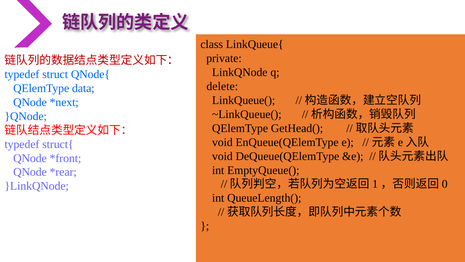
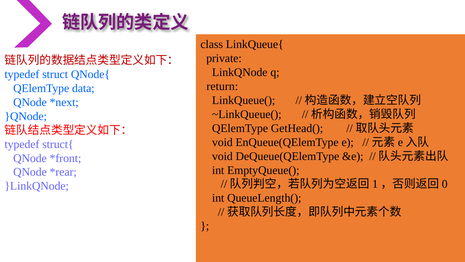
delete: delete -> return (222, 86)
